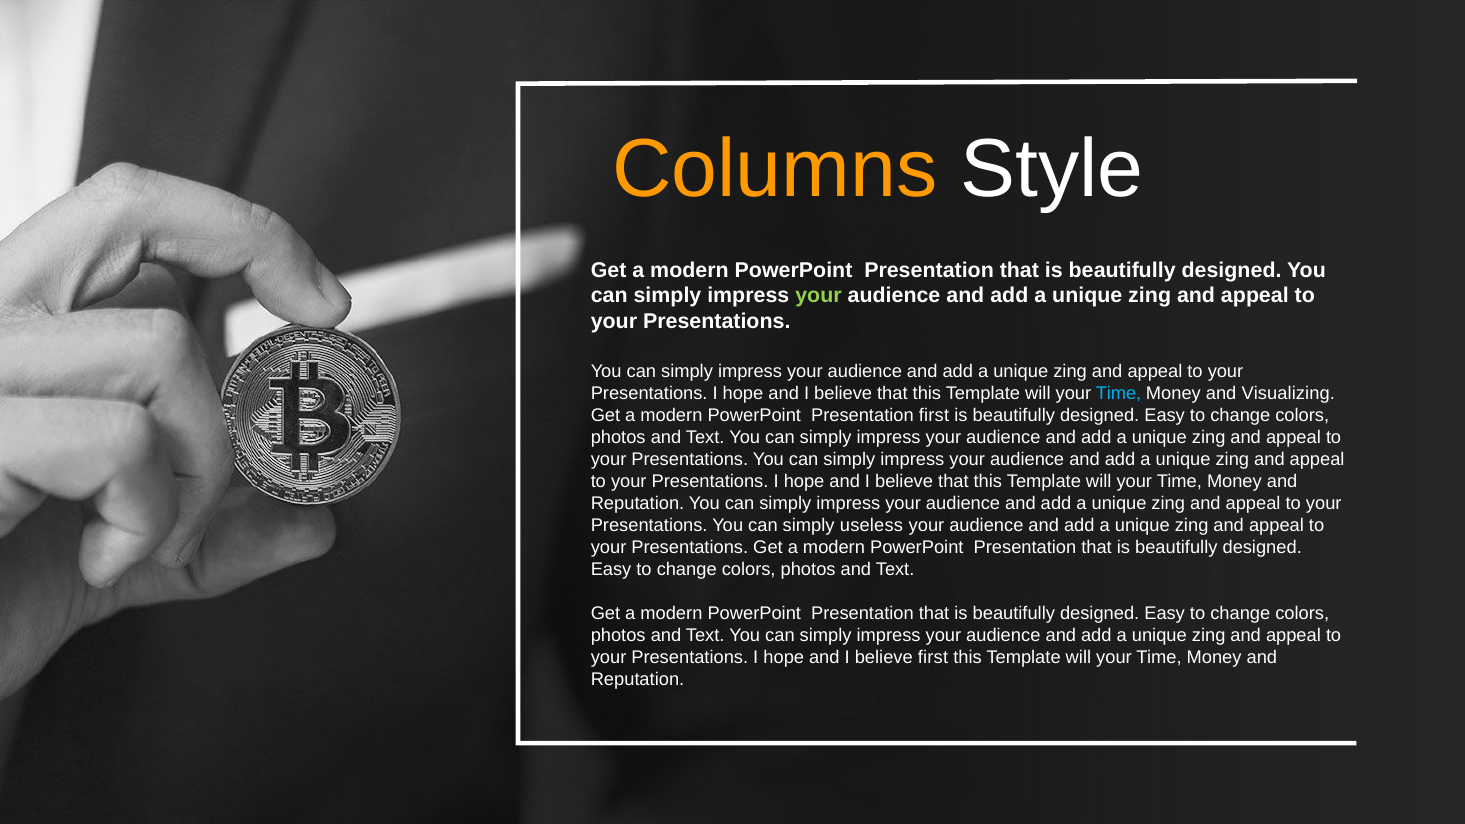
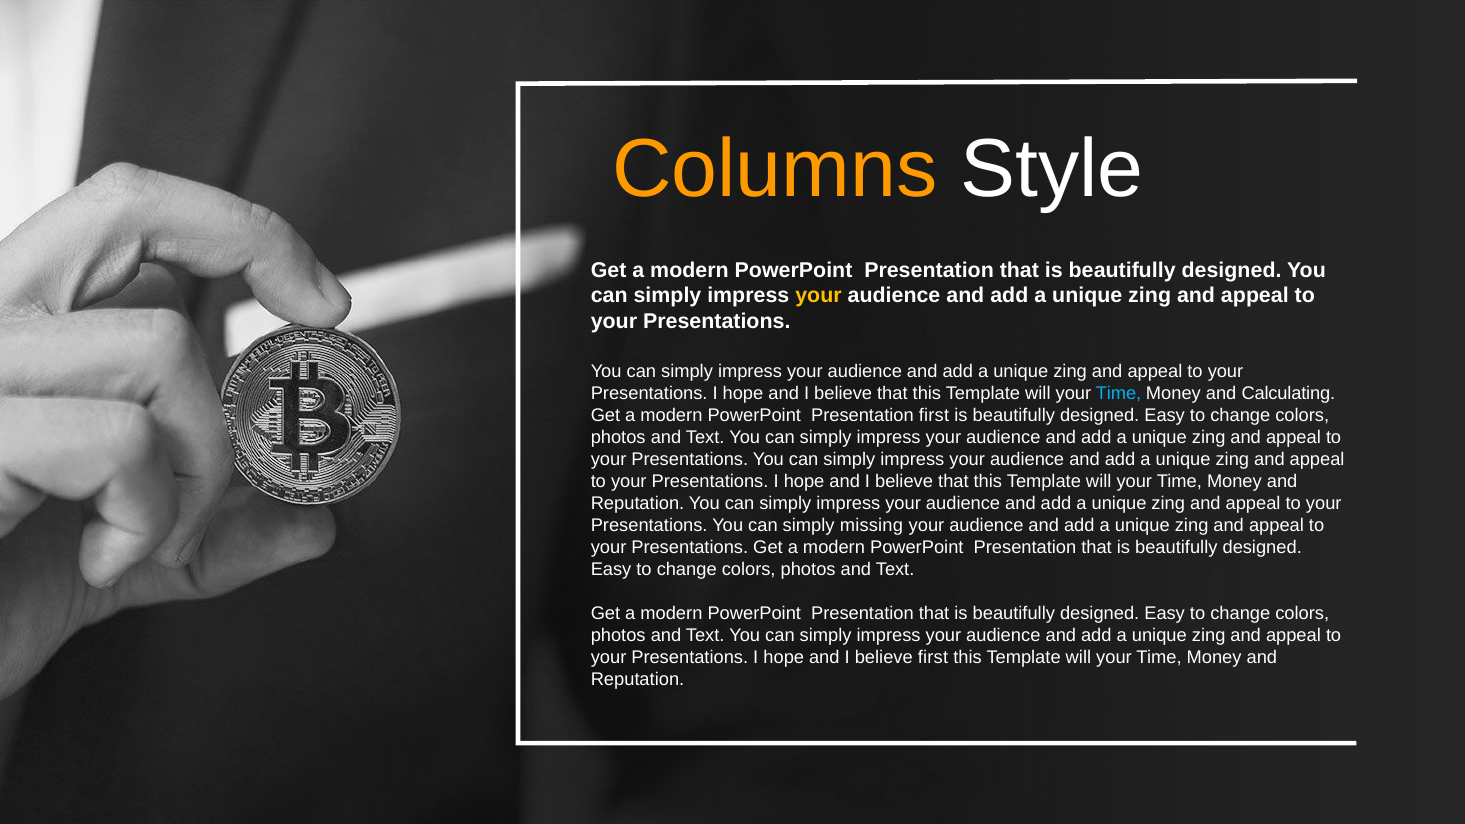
your colour: light green -> yellow (818, 296)
Visualizing: Visualizing -> Calculating (1288, 394)
useless: useless -> missing (871, 526)
